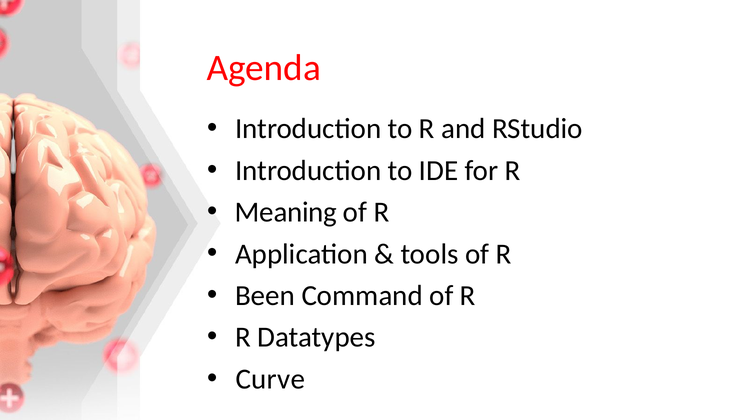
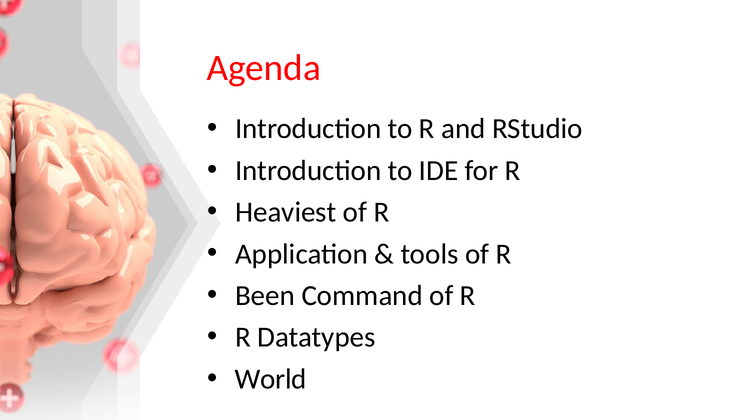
Meaning: Meaning -> Heaviest (286, 212)
Curve: Curve -> World (271, 379)
